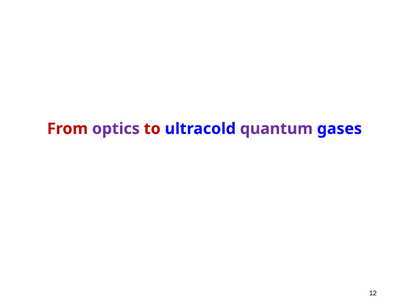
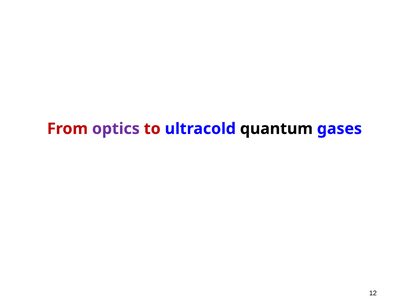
quantum colour: purple -> black (276, 129)
